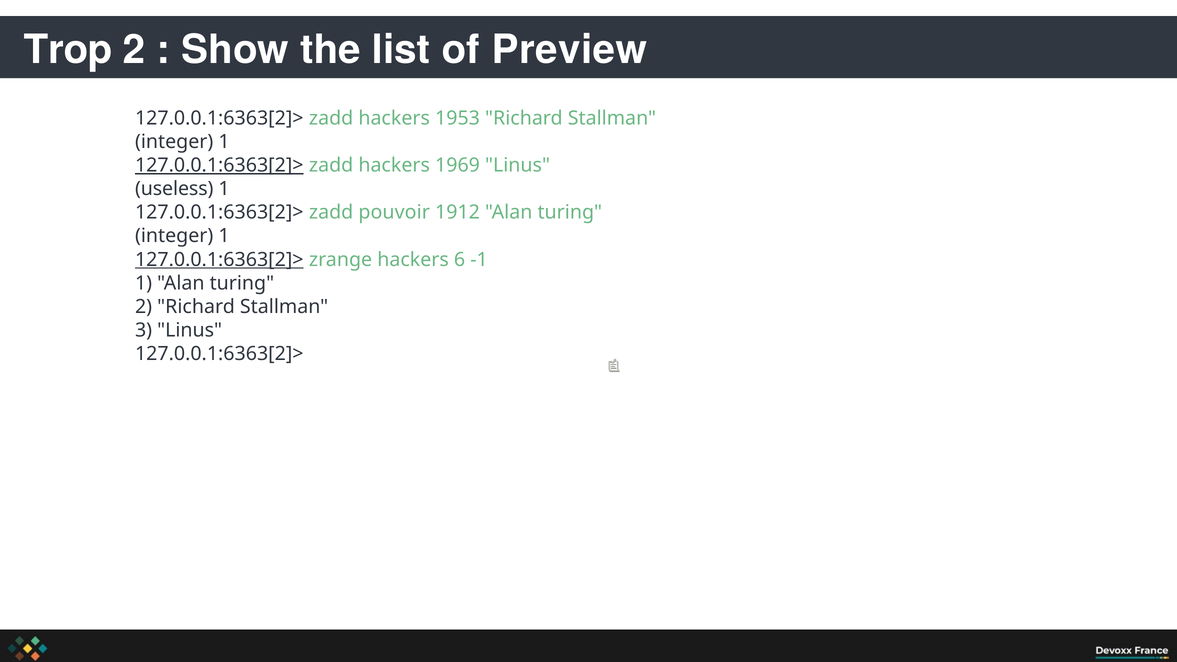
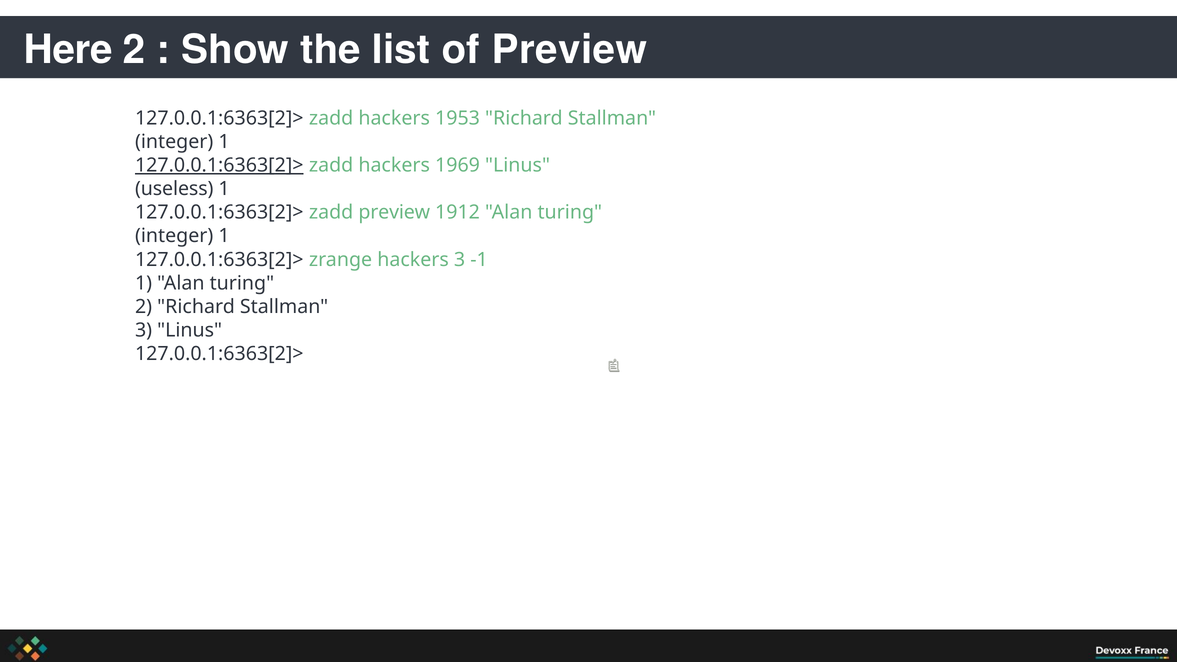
Trop: Trop -> Here (68, 50)
zadd pouvoir: pouvoir -> preview (394, 212)
127.0.0.1:6363[2]> underline: present -> none (219, 260)
hackers 6: 6 -> 3 (460, 260)
